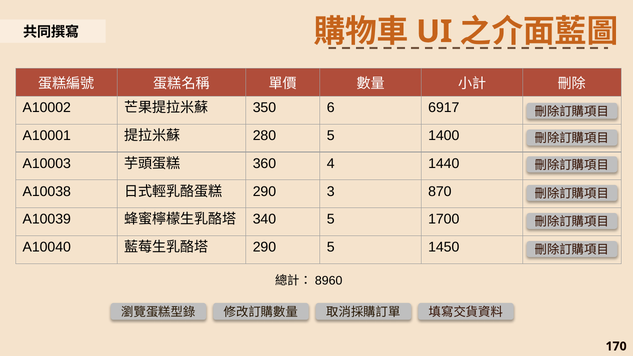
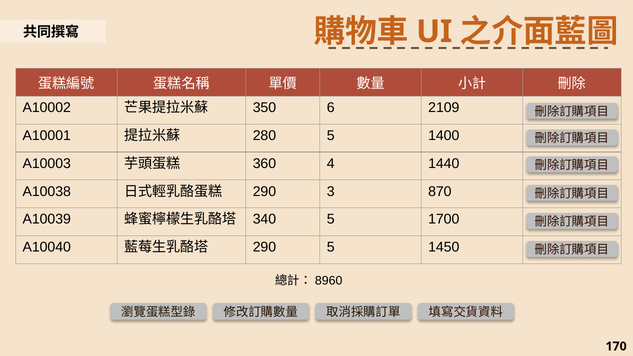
6917: 6917 -> 2109 (444, 108)
